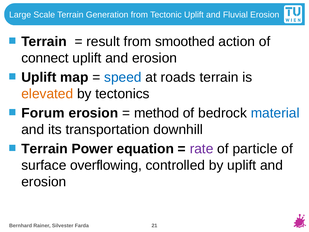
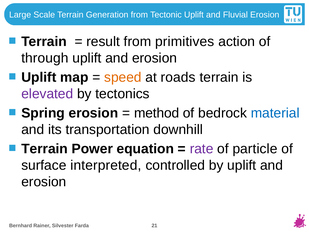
smoothed: smoothed -> primitives (185, 41)
connect: connect -> through (45, 58)
speed colour: blue -> orange (123, 77)
elevated colour: orange -> purple (47, 94)
Forum: Forum -> Spring (43, 113)
overflowing: overflowing -> interpreted (106, 165)
